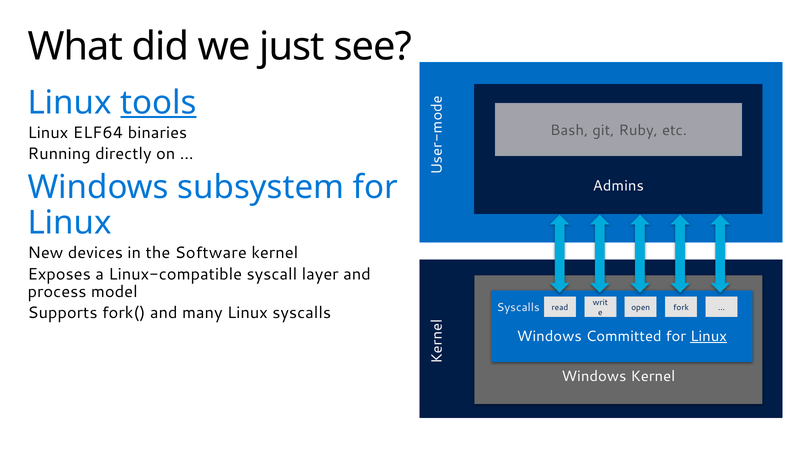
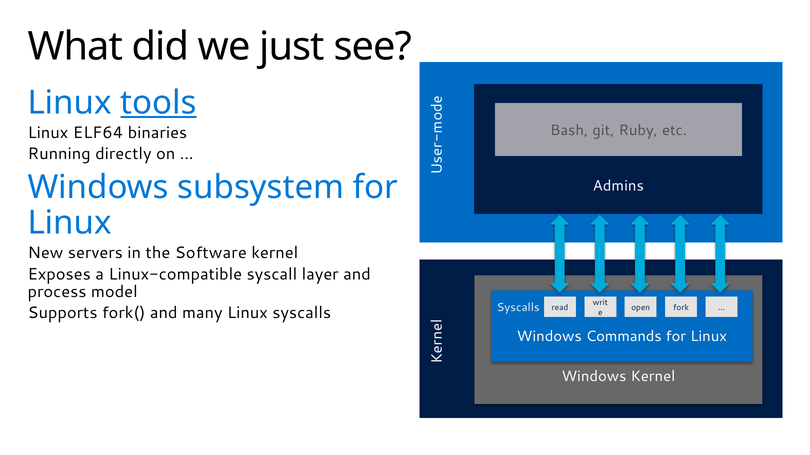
devices: devices -> servers (95, 253)
Committed: Committed -> Commands (624, 337)
Linux underline: present -> none (709, 337)
